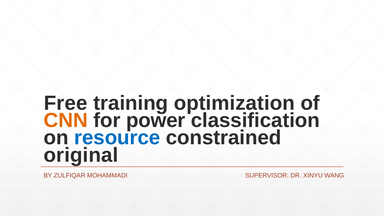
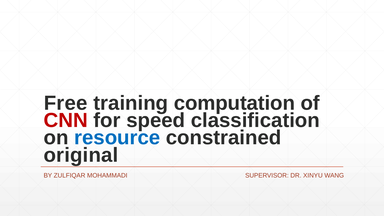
optimization: optimization -> computation (234, 103)
CNN colour: orange -> red (66, 120)
power: power -> speed (156, 120)
